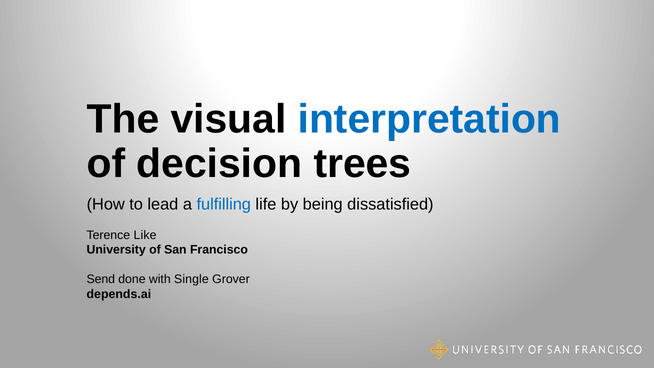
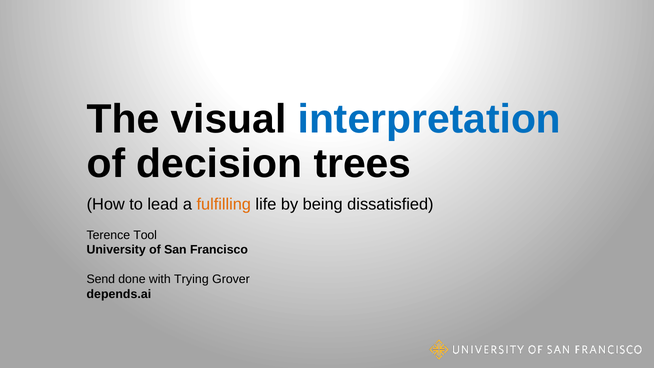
fulfilling colour: blue -> orange (224, 204)
Like: Like -> Tool (145, 235)
Single: Single -> Trying (191, 279)
